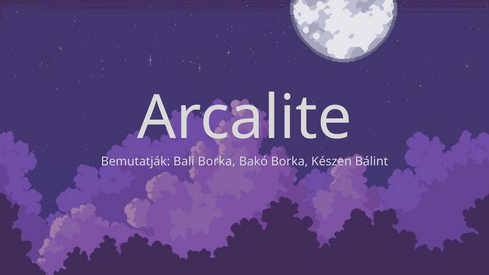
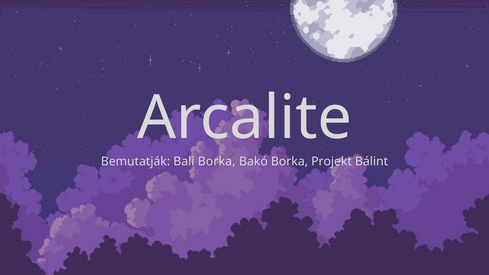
Készen: Készen -> Projekt (332, 162)
